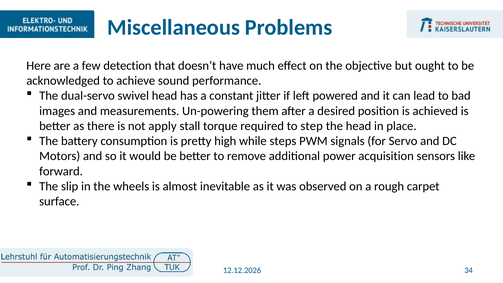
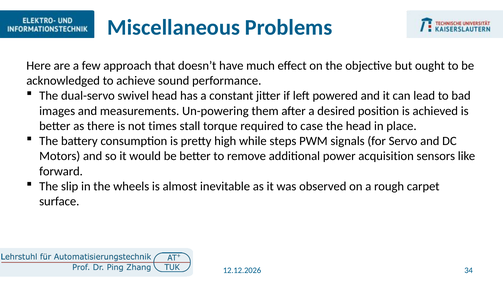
detection: detection -> approach (127, 66)
apply: apply -> times (163, 126)
step: step -> case (312, 126)
